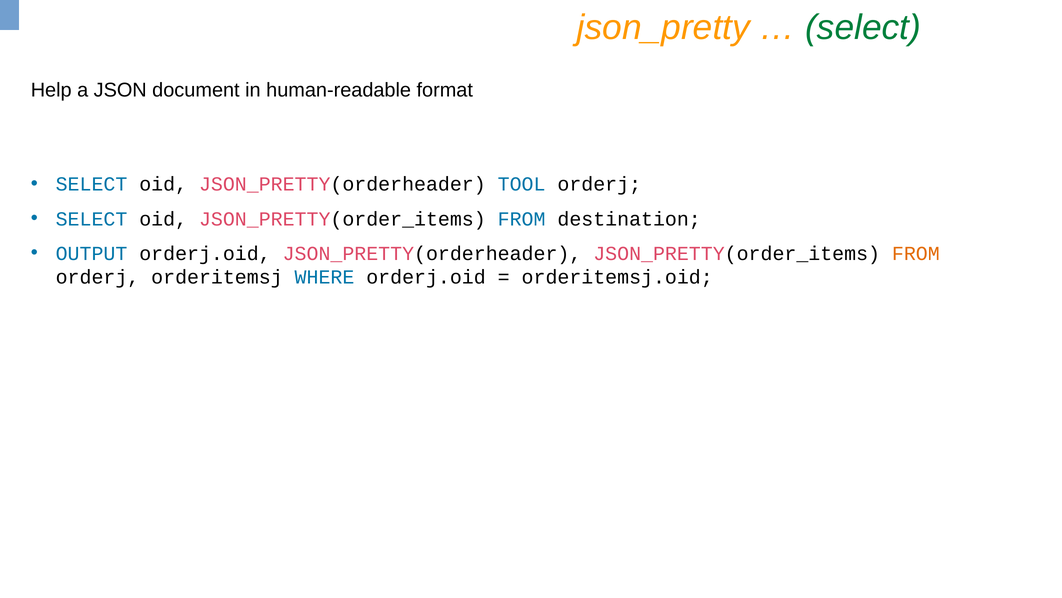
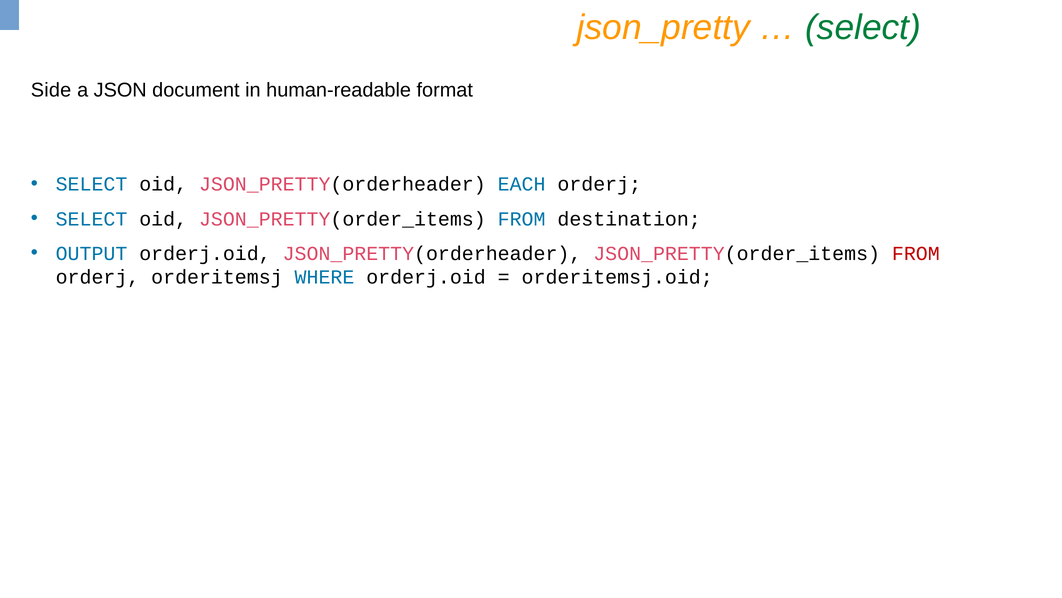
Help: Help -> Side (51, 90)
TOOL: TOOL -> EACH (522, 184)
FROM colour: orange -> red (916, 253)
